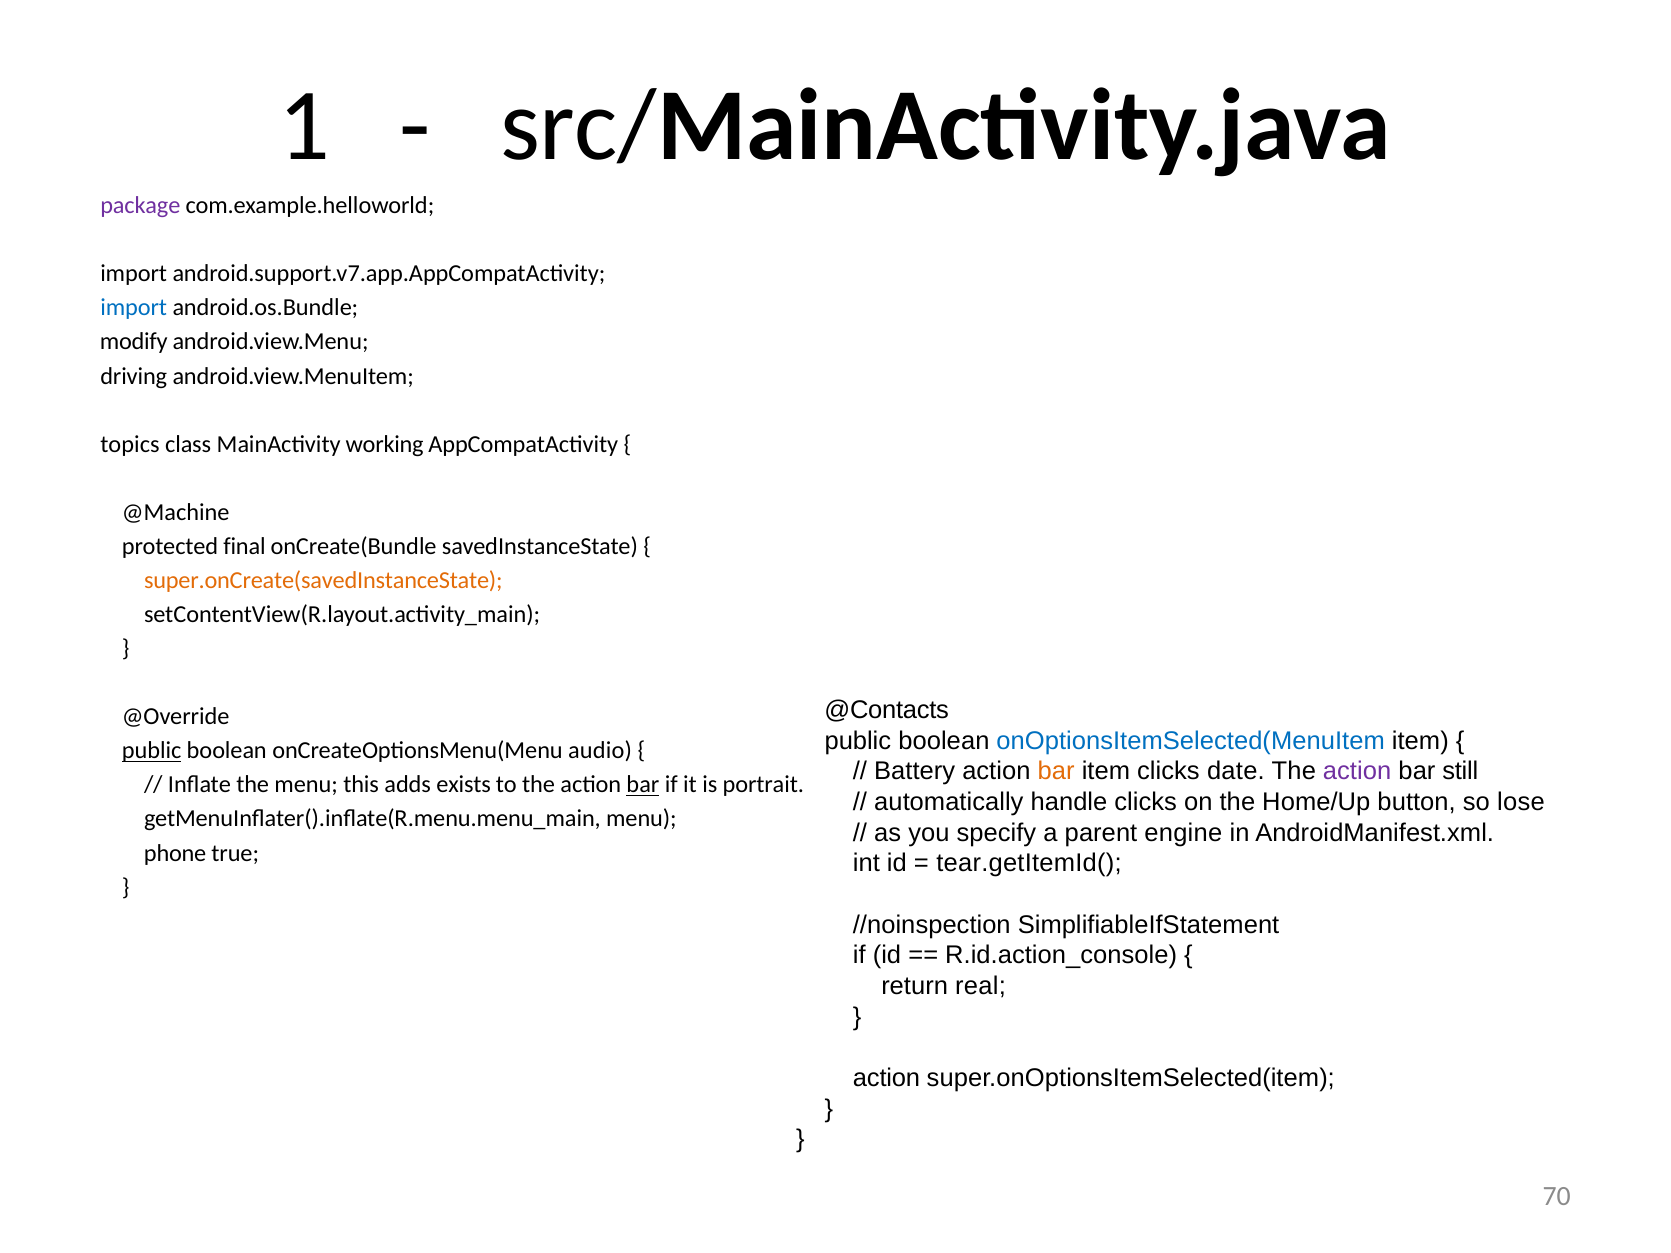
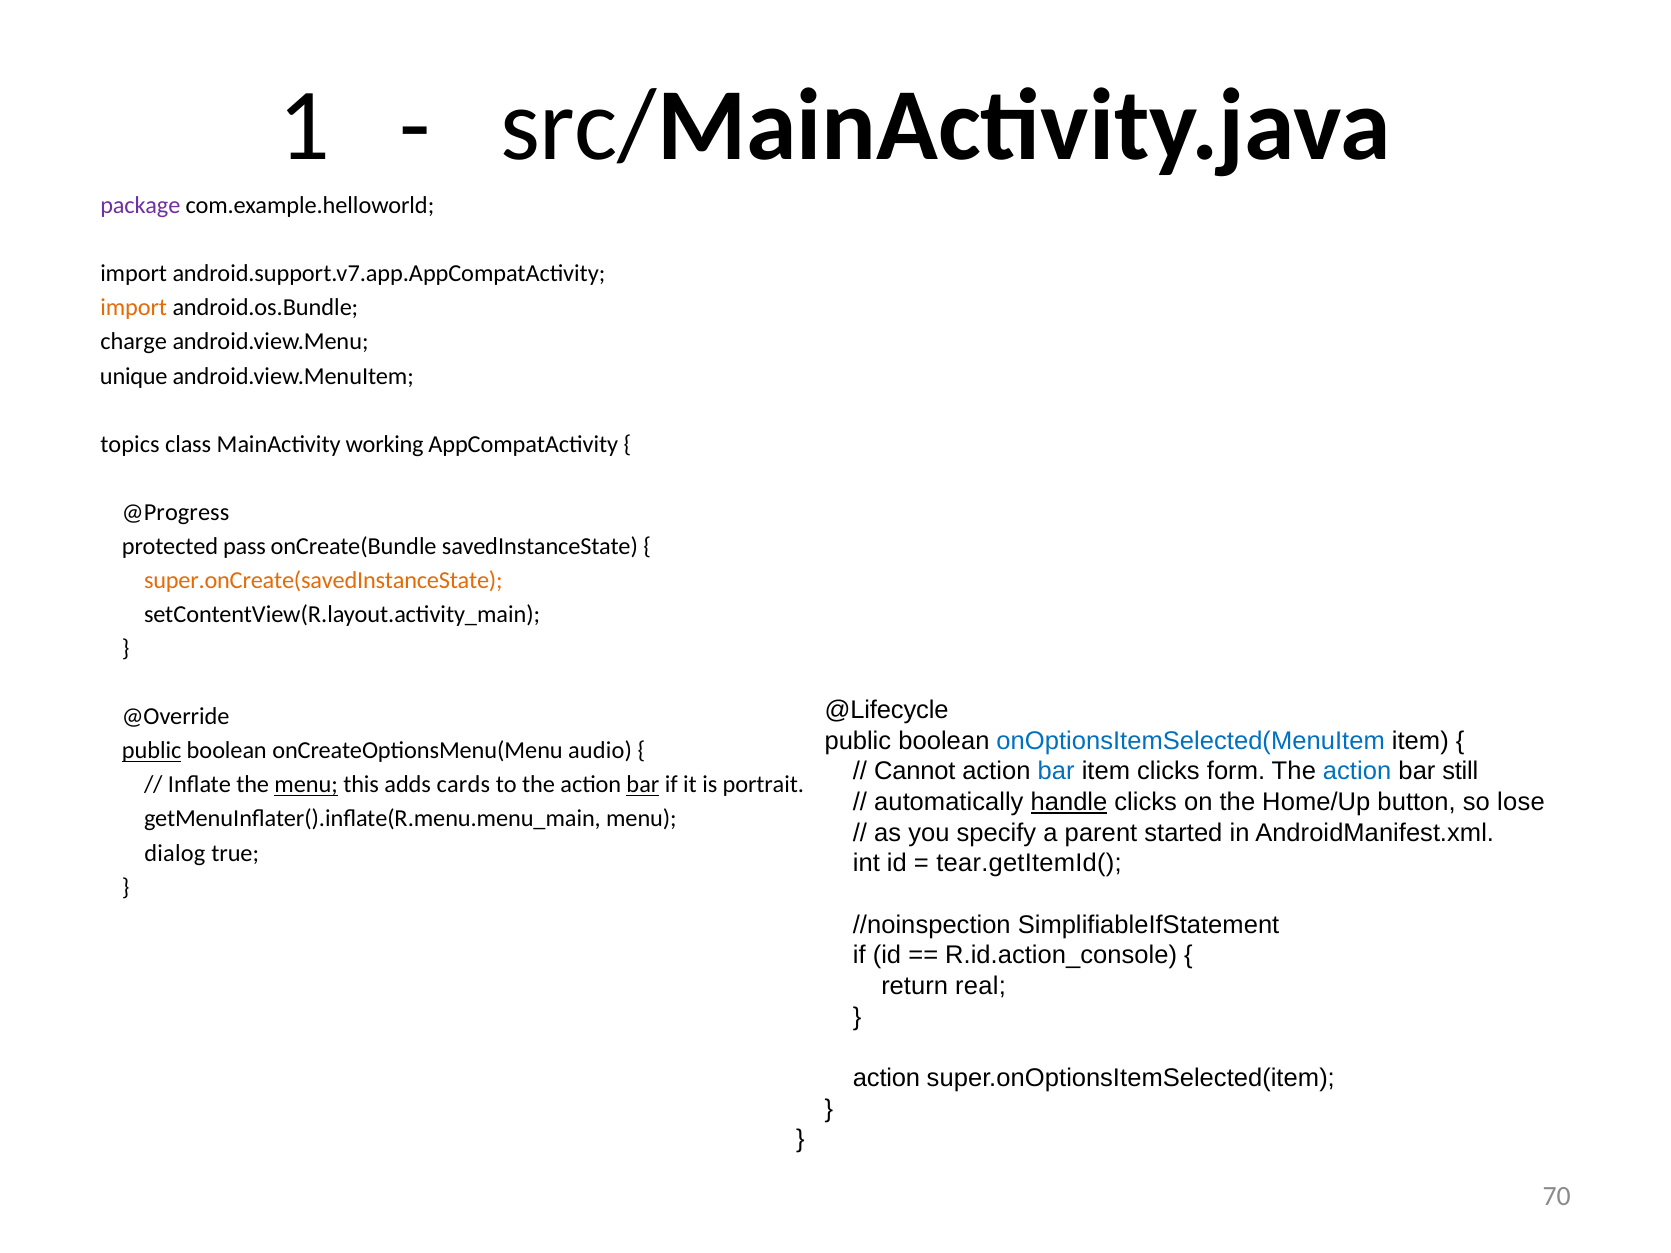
import colour: blue -> orange (134, 308)
modify: modify -> charge (134, 342)
driving: driving -> unique (134, 376)
@Machine: @Machine -> @Progress (176, 512)
final: final -> pass (245, 546)
@Contacts: @Contacts -> @Lifecycle (887, 710)
Battery: Battery -> Cannot (915, 772)
bar colour: orange -> blue (1056, 772)
date: date -> form (1236, 772)
action colour: purple -> blue (1357, 772)
menu underline: none -> present (306, 785)
exists: exists -> cards (463, 785)
handle underline: none -> present (1069, 802)
engine: engine -> started (1183, 833)
phone: phone -> dialog (175, 853)
